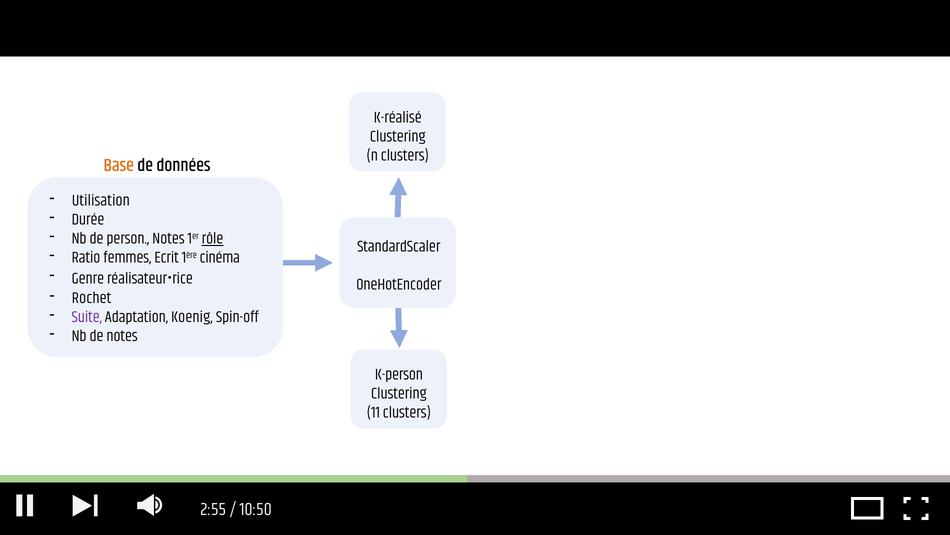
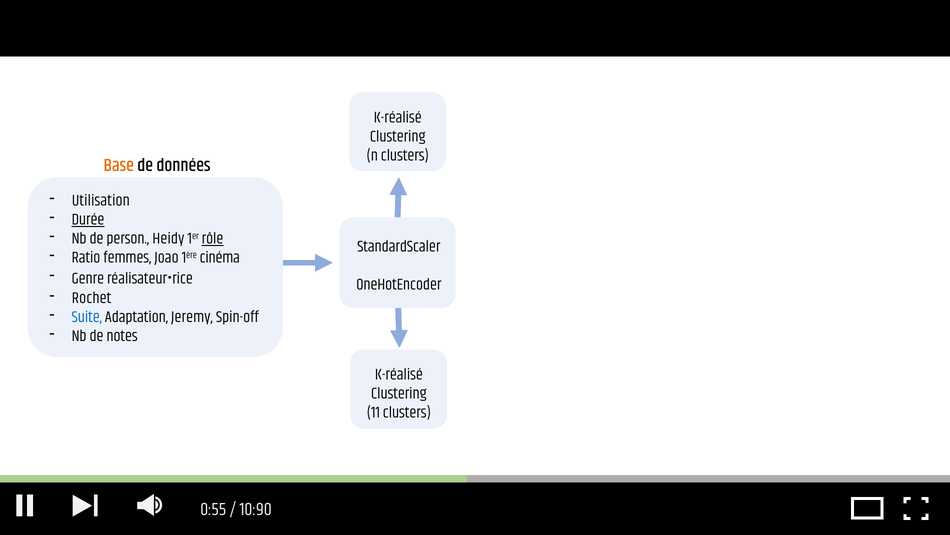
Durée underline: none -> present (88, 219)
person Notes: Notes -> Heidy (168, 238)
Ecrit: Ecrit -> Joao (167, 257)
Suite colour: purple -> blue (87, 317)
Koenig: Koenig -> Jeremy (192, 317)
K-person: K-person -> K-réalisé (399, 374)
2:55: 2:55 -> 0:55 (213, 509)
10:50: 10:50 -> 10:90 (256, 509)
